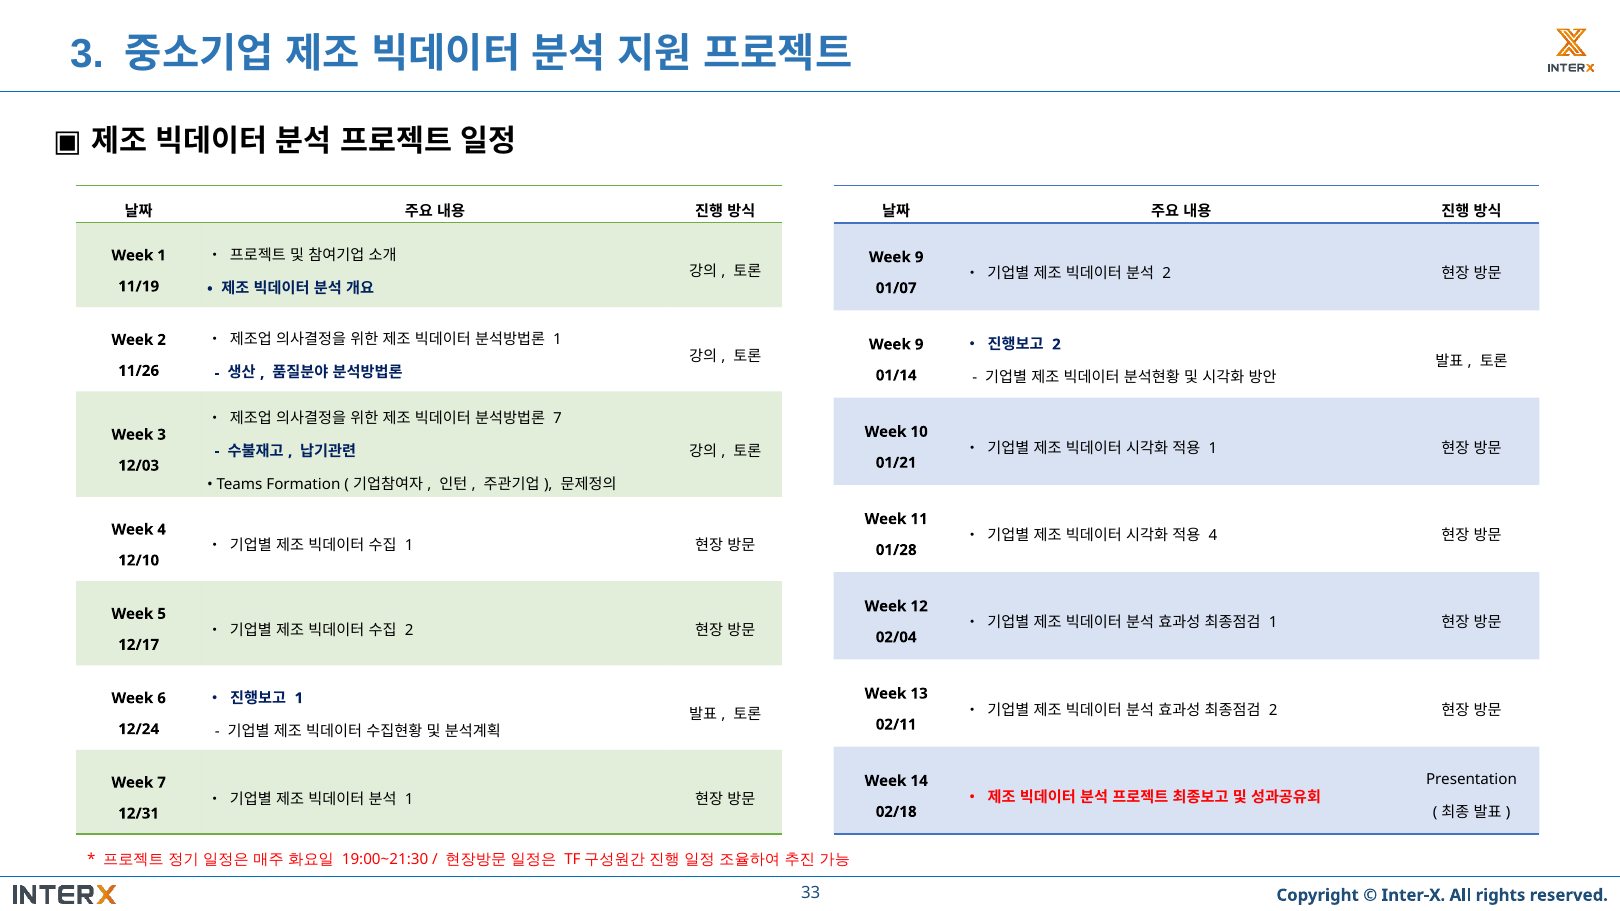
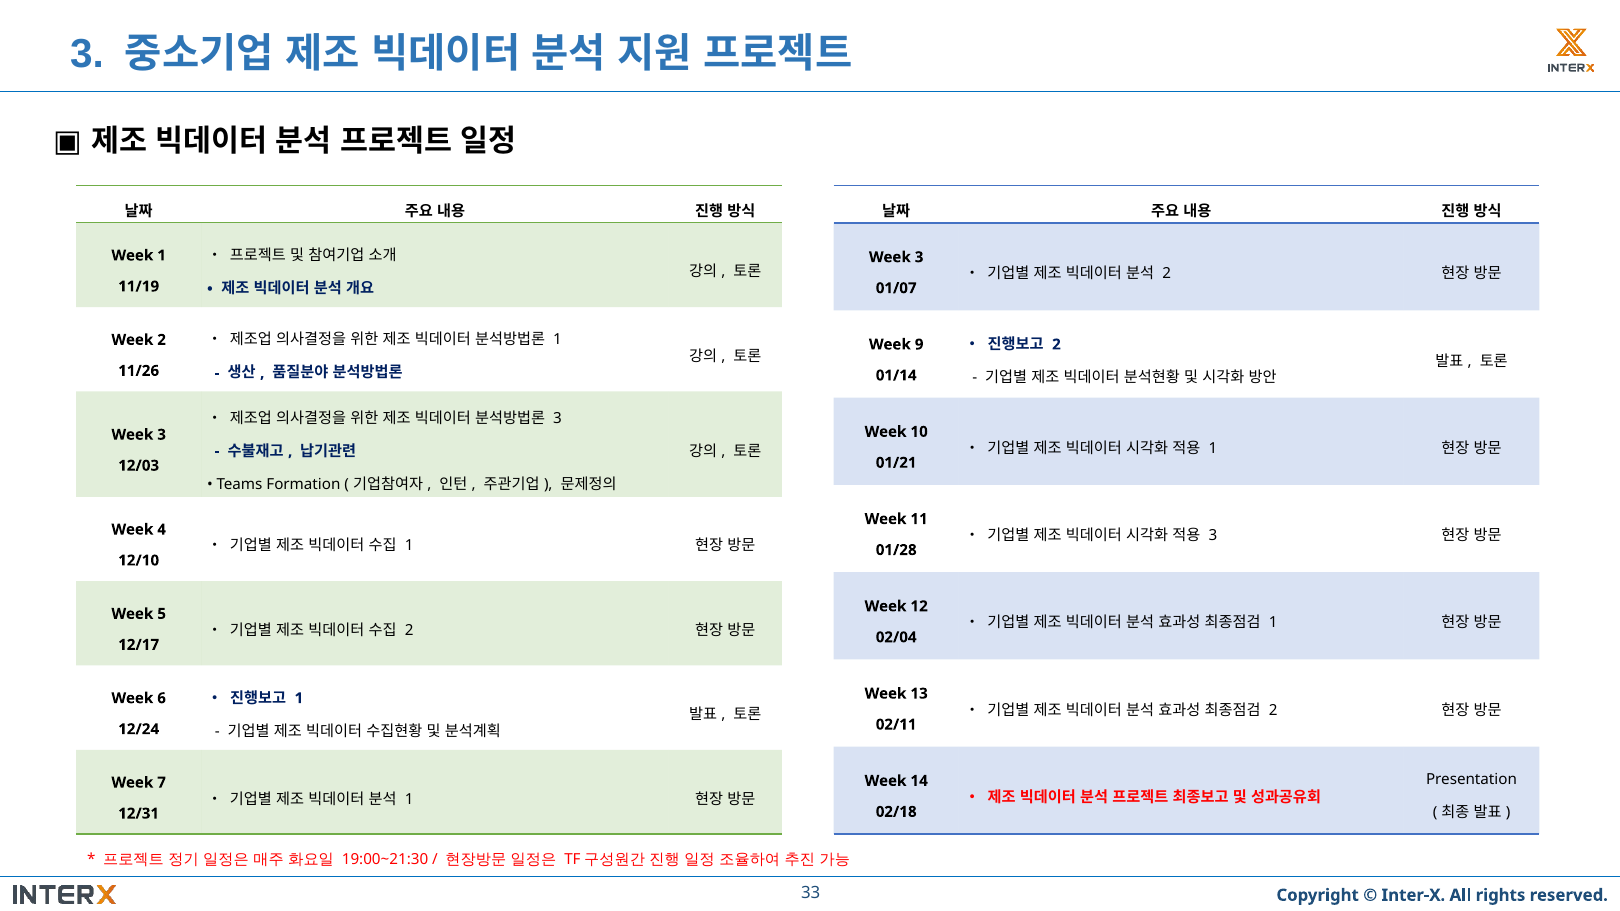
9: 9 -> 3 (919, 257)
7: 7 -> 3 (558, 418)
4: 4 -> 3 (1213, 536)
